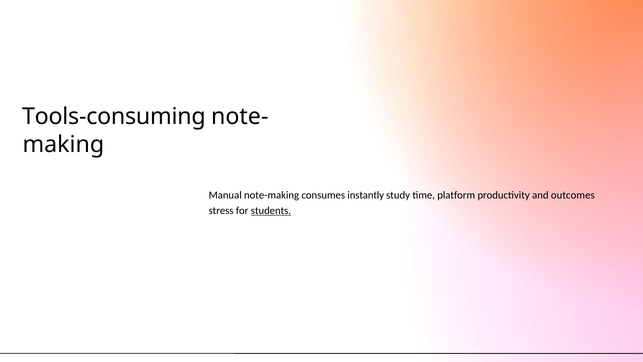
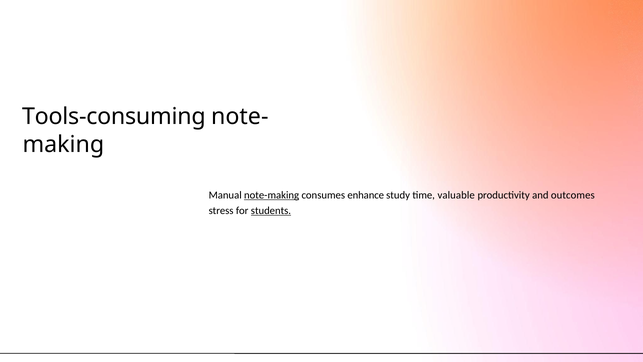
note-making underline: none -> present (272, 195)
instantly: instantly -> enhance (366, 195)
platform: platform -> valuable (456, 195)
